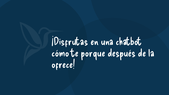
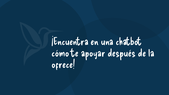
¡Disfrutas: ¡Disfrutas -> ¡Encuentra (70, 42)
porque: porque -> apoyar (93, 53)
